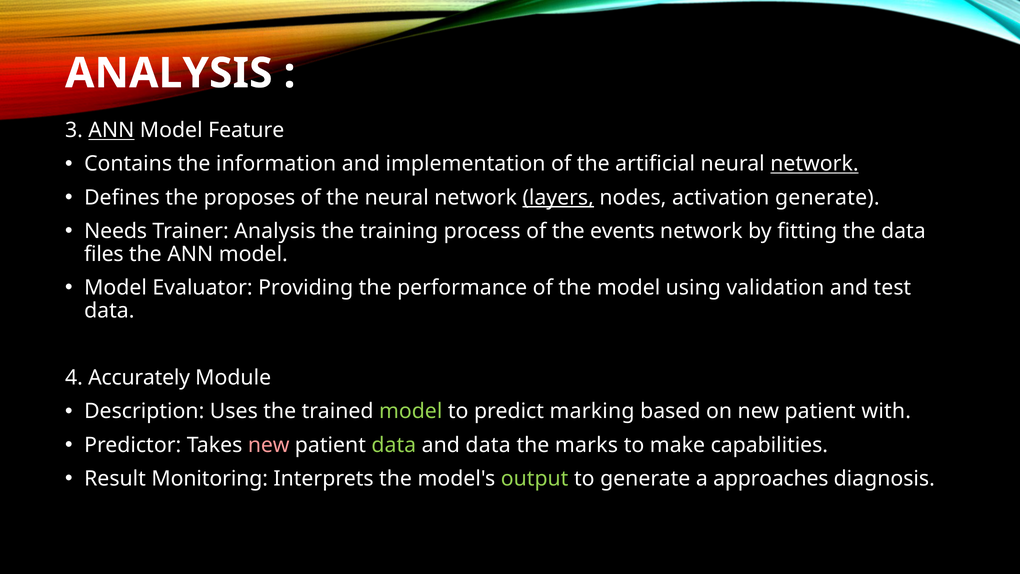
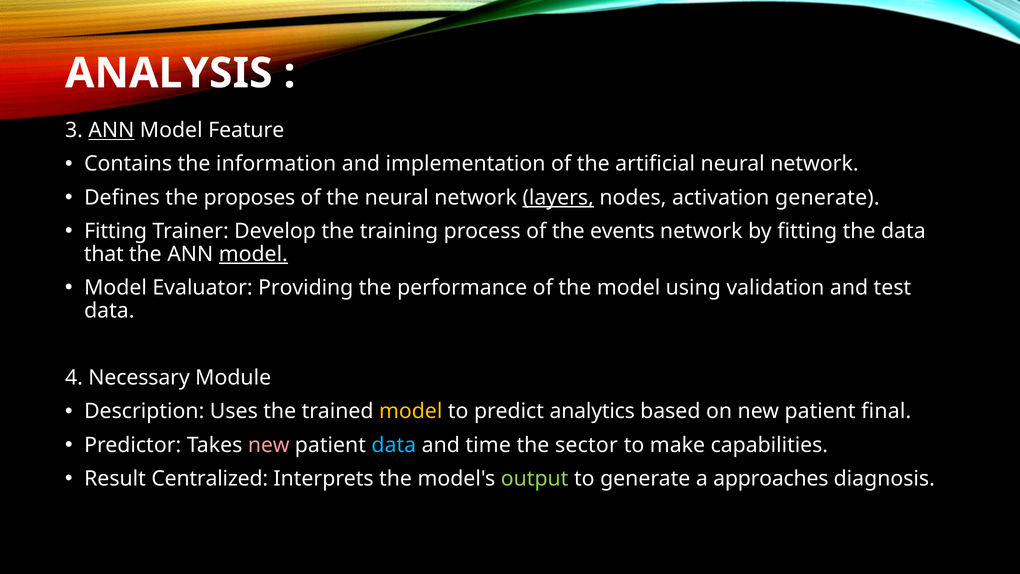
network underline: present -> none (814, 164)
Needs: Needs -> Fitting (116, 231)
Trainer Analysis: Analysis -> Develop (275, 231)
files: files -> that (104, 254)
model underline: none -> present (253, 254)
Accurately: Accurately -> Necessary (139, 378)
model colour: light green -> yellow (411, 411)
marking: marking -> analytics (592, 411)
with: with -> final (886, 411)
data colour: light green -> light blue (394, 445)
and data: data -> time (488, 445)
marks: marks -> sector (586, 445)
Monitoring: Monitoring -> Centralized (210, 478)
